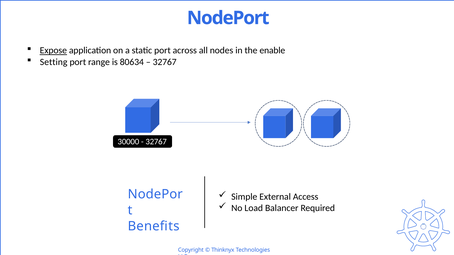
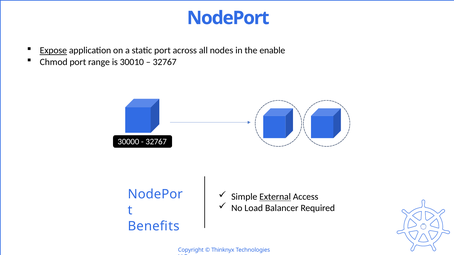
Setting: Setting -> Chmod (54, 62)
80634: 80634 -> 30010 (132, 62)
External underline: none -> present (275, 197)
